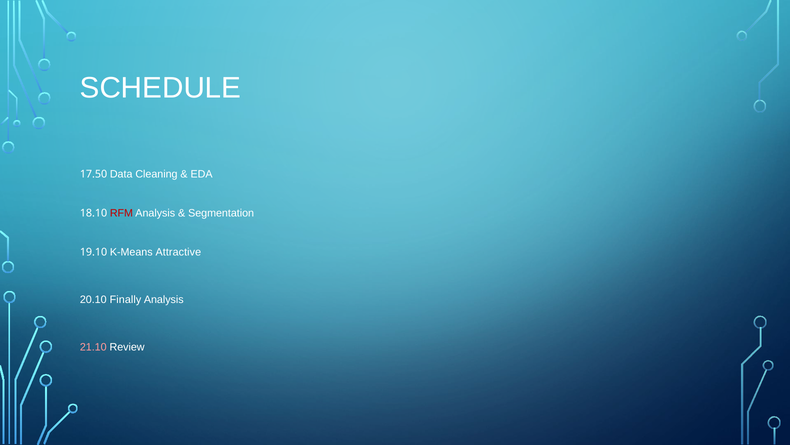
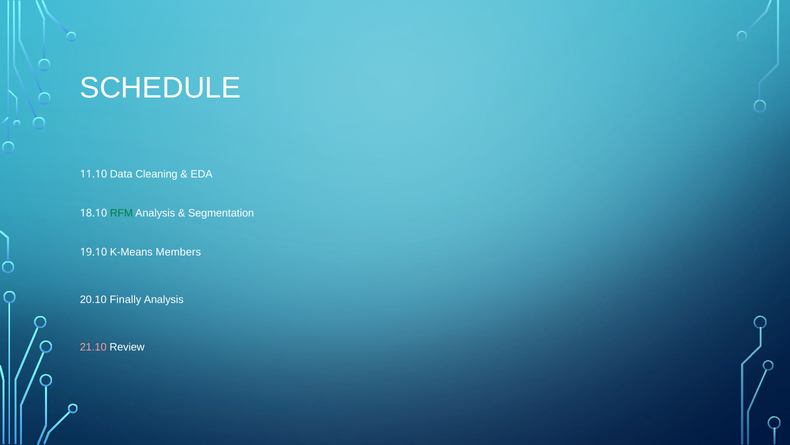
17.50: 17.50 -> 11.10 (94, 174)
RFM colour: red -> green (121, 213)
Attractive: Attractive -> Members (178, 252)
